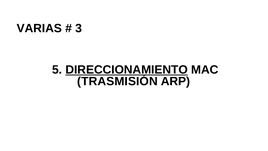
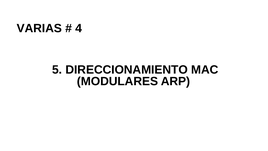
3: 3 -> 4 (79, 28)
DIRECCIONAMIENTO underline: present -> none (127, 70)
TRASMISIÓN: TRASMISIÓN -> MODULARES (118, 81)
